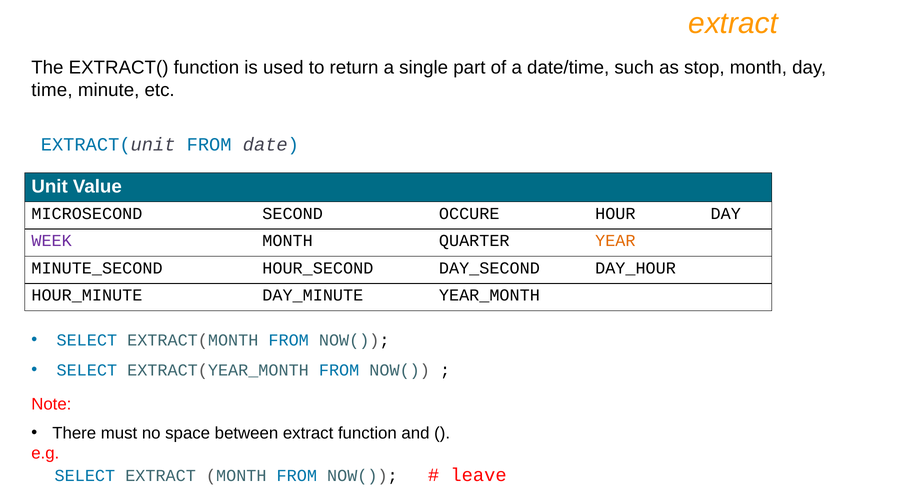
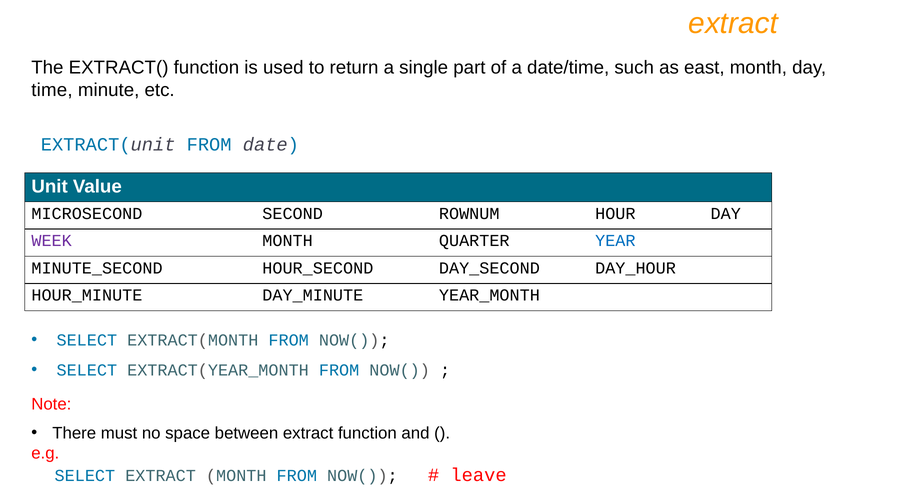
stop: stop -> east (704, 68)
OCCURE: OCCURE -> ROWNUM (469, 214)
YEAR colour: orange -> blue (615, 241)
